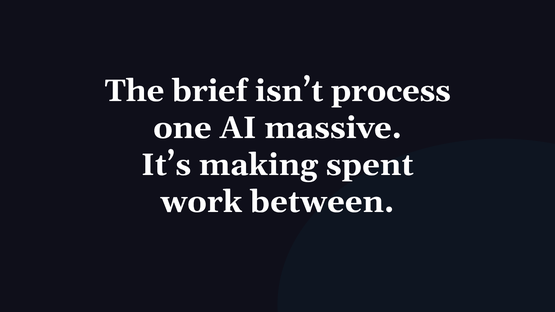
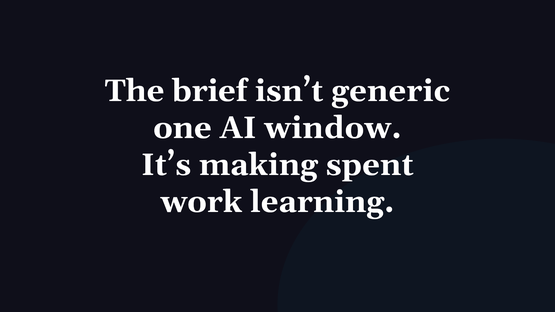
process: process -> generic (391, 91)
massive: massive -> window (333, 128)
between: between -> learning (322, 202)
